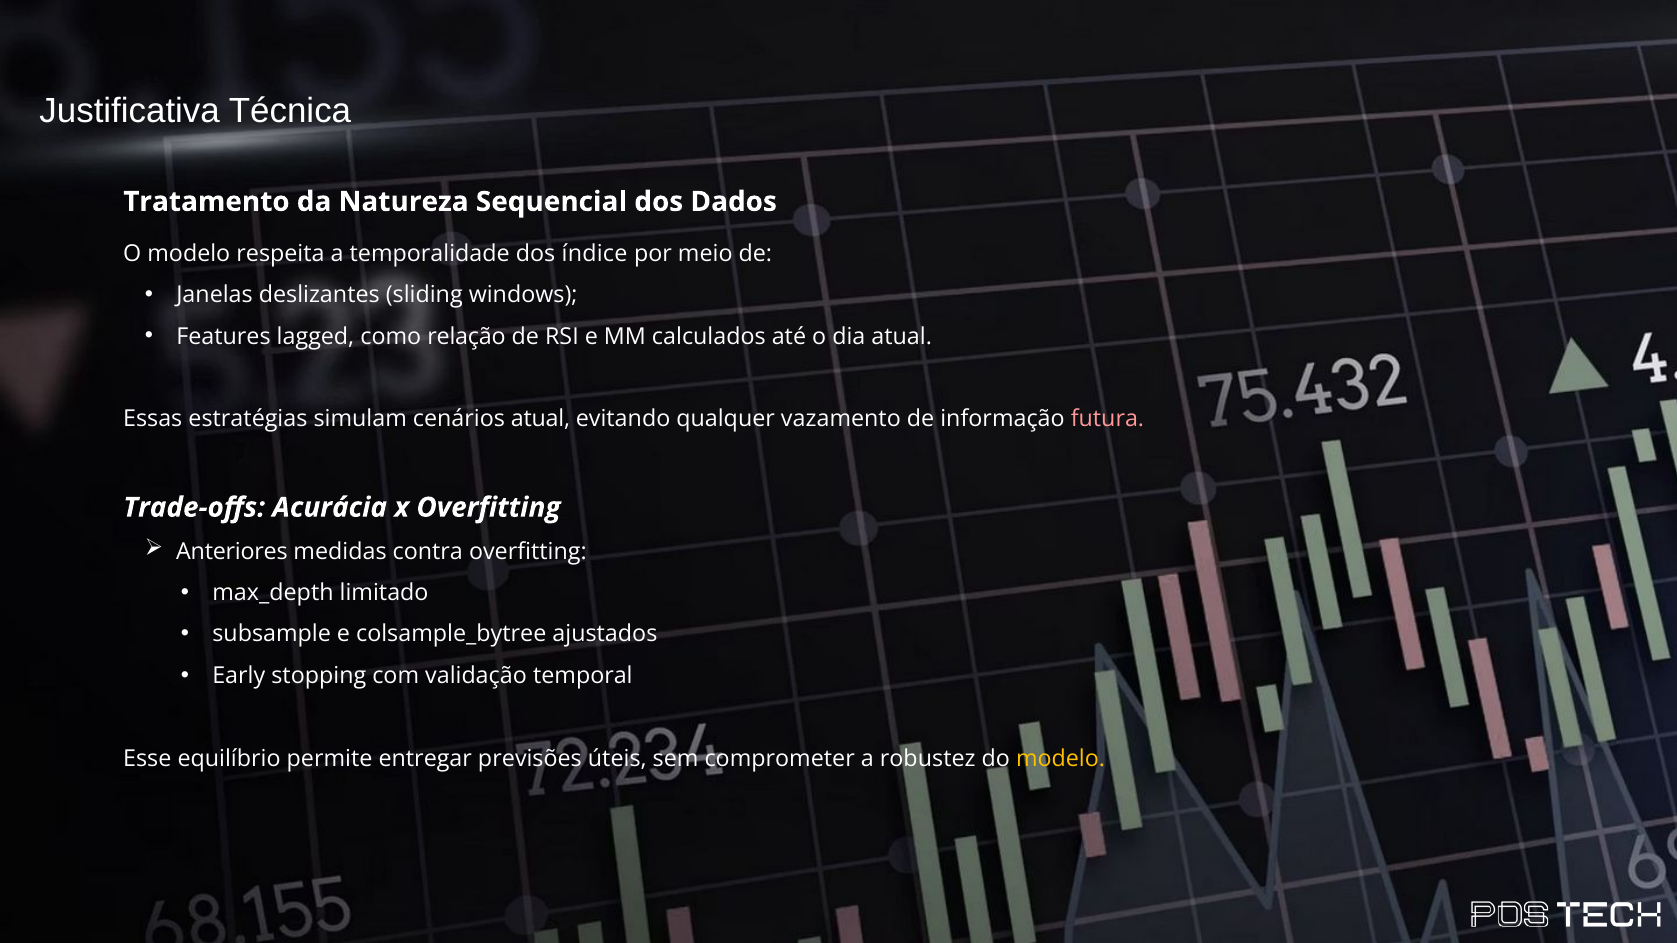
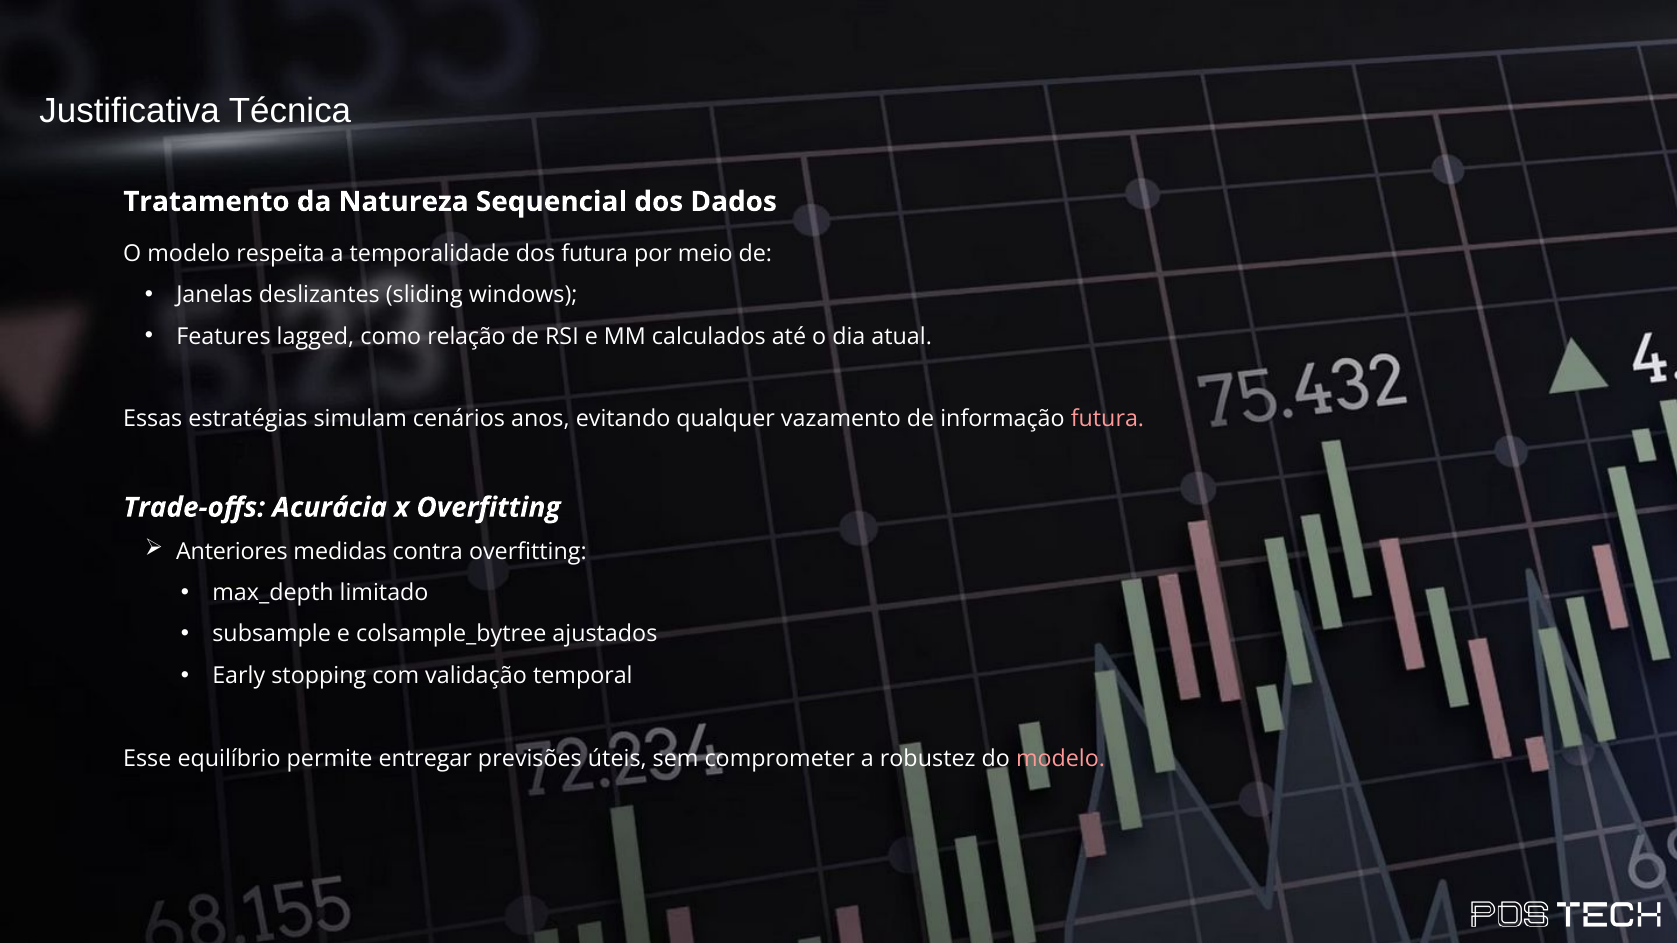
dos índice: índice -> futura (595, 254)
cenários atual: atual -> anos (540, 419)
modelo colour: yellow -> pink (1061, 759)
